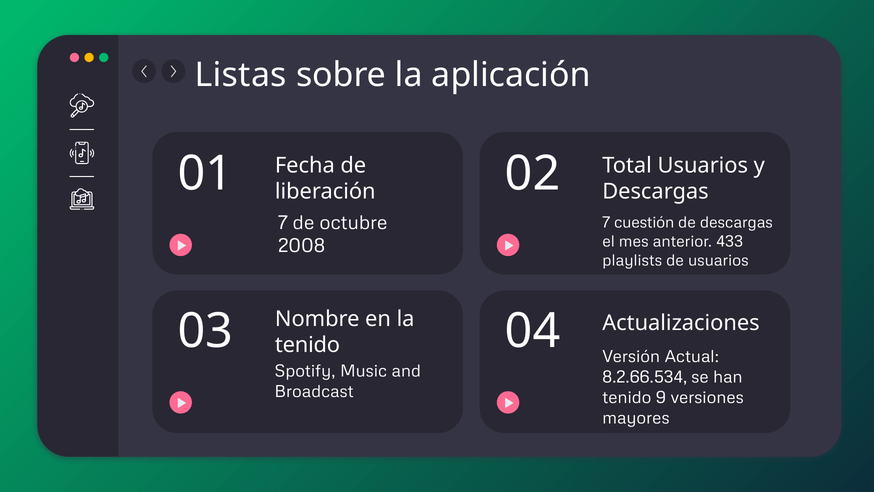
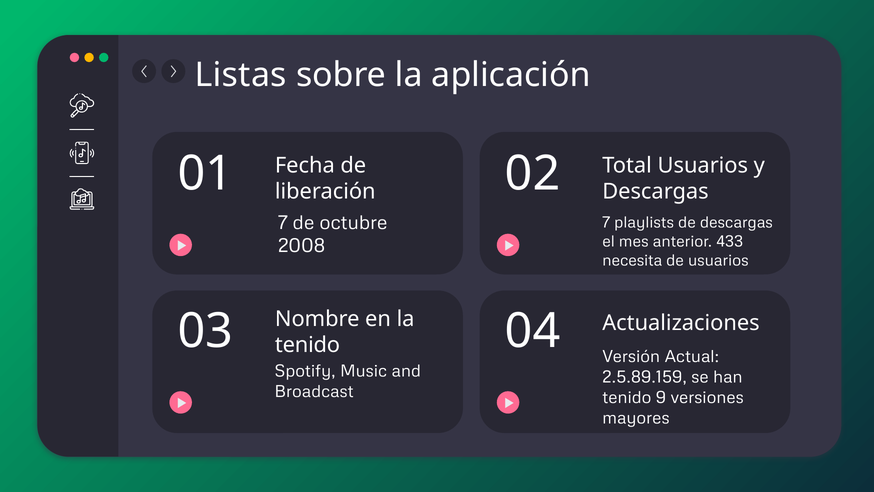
cuestión: cuestión -> playlists (644, 222)
playlists: playlists -> necesita (632, 260)
8.2.66.534: 8.2.66.534 -> 2.5.89.159 (645, 377)
